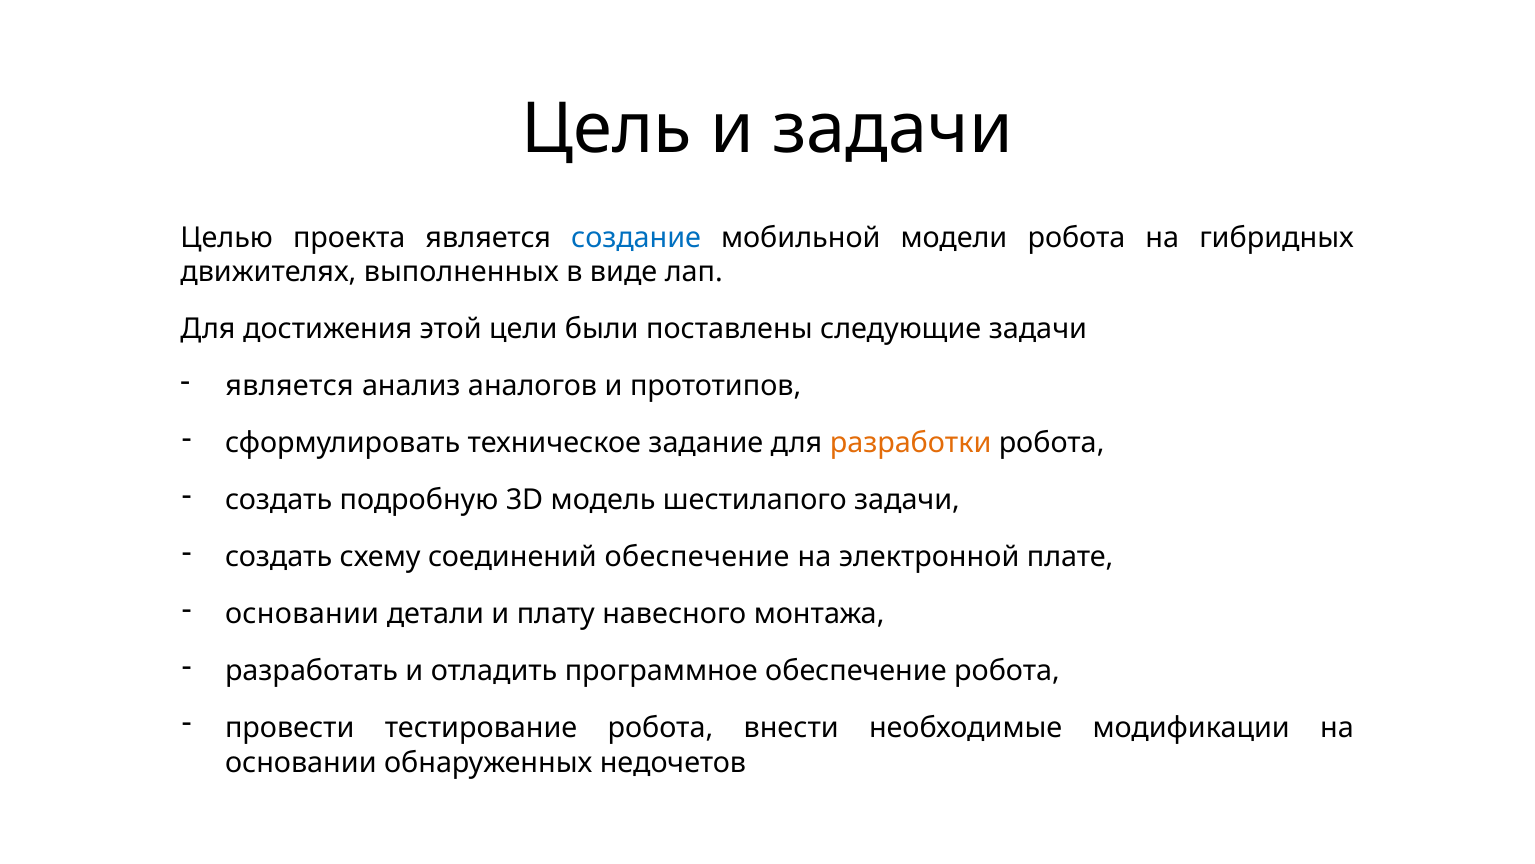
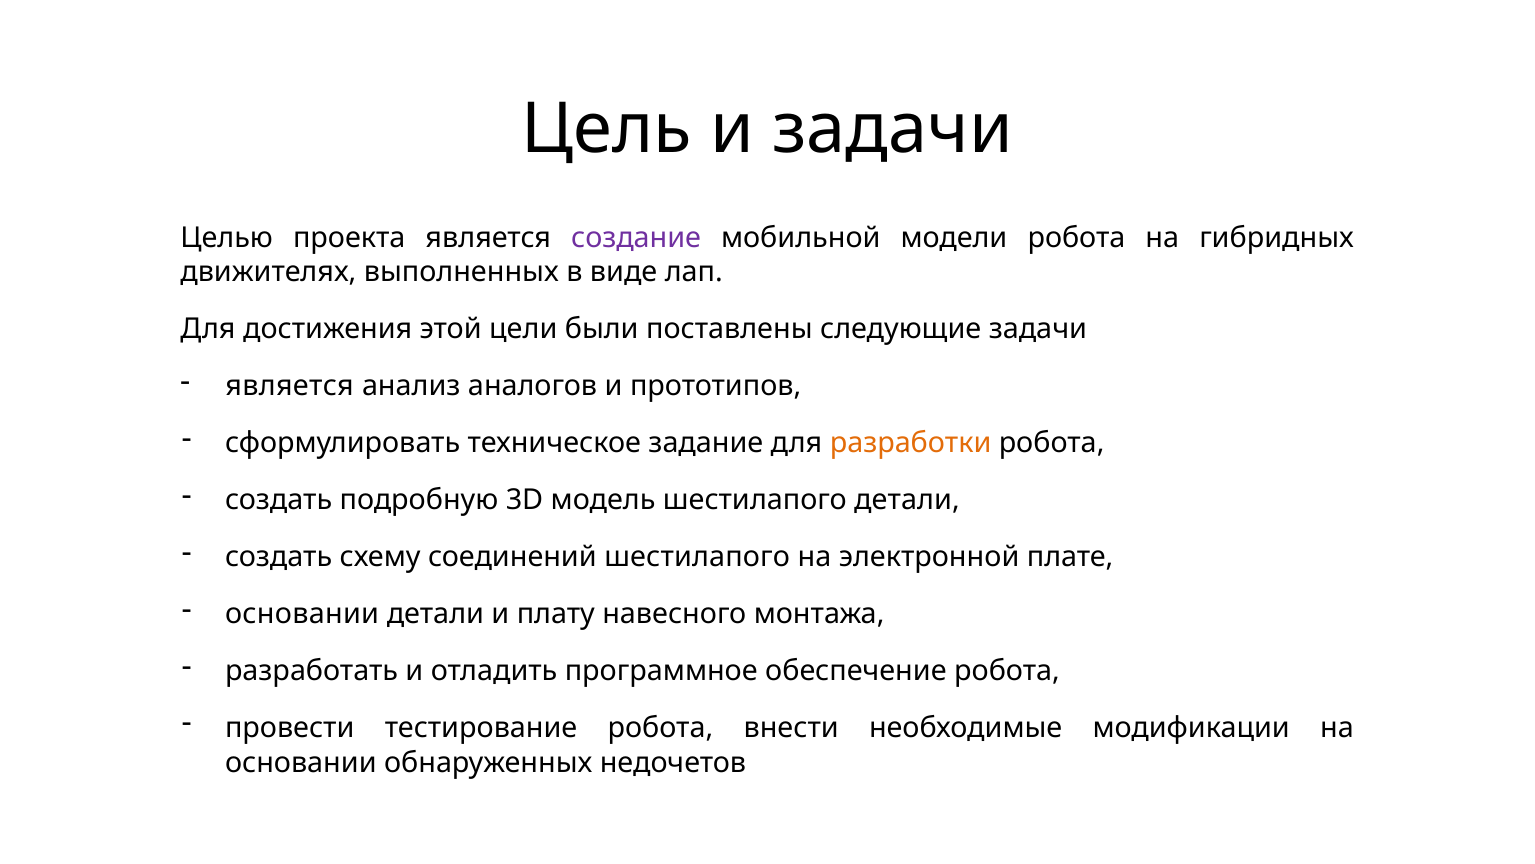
создание colour: blue -> purple (636, 238)
шестилапого задачи: задачи -> детали (907, 500)
соединений обеспечение: обеспечение -> шестилапого (697, 557)
